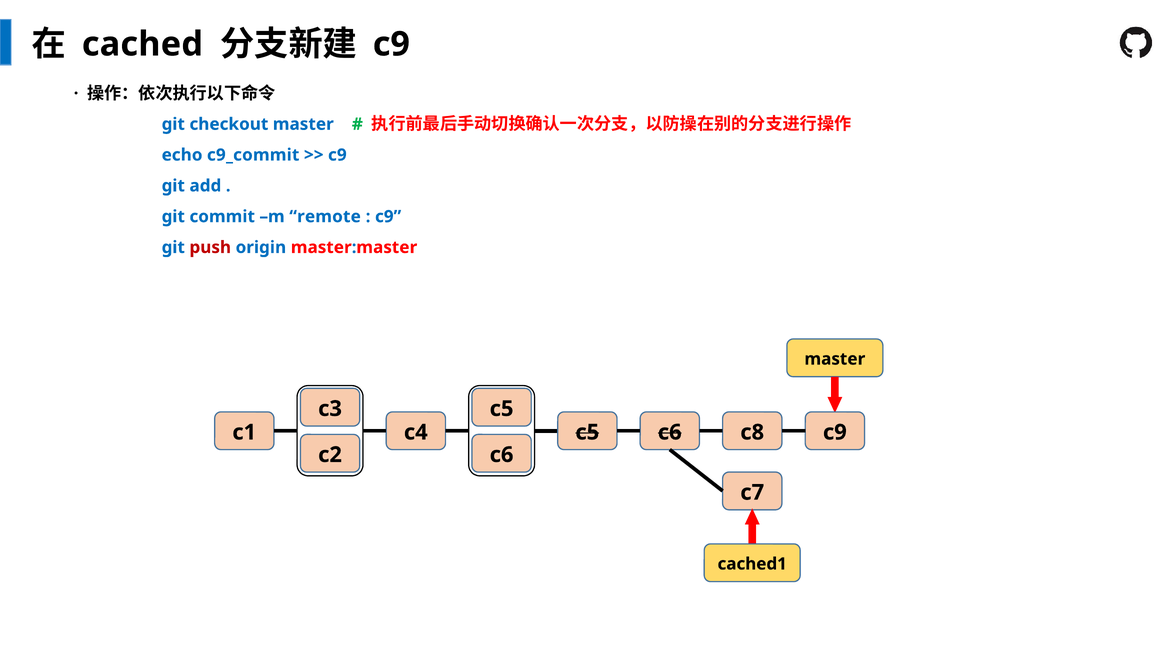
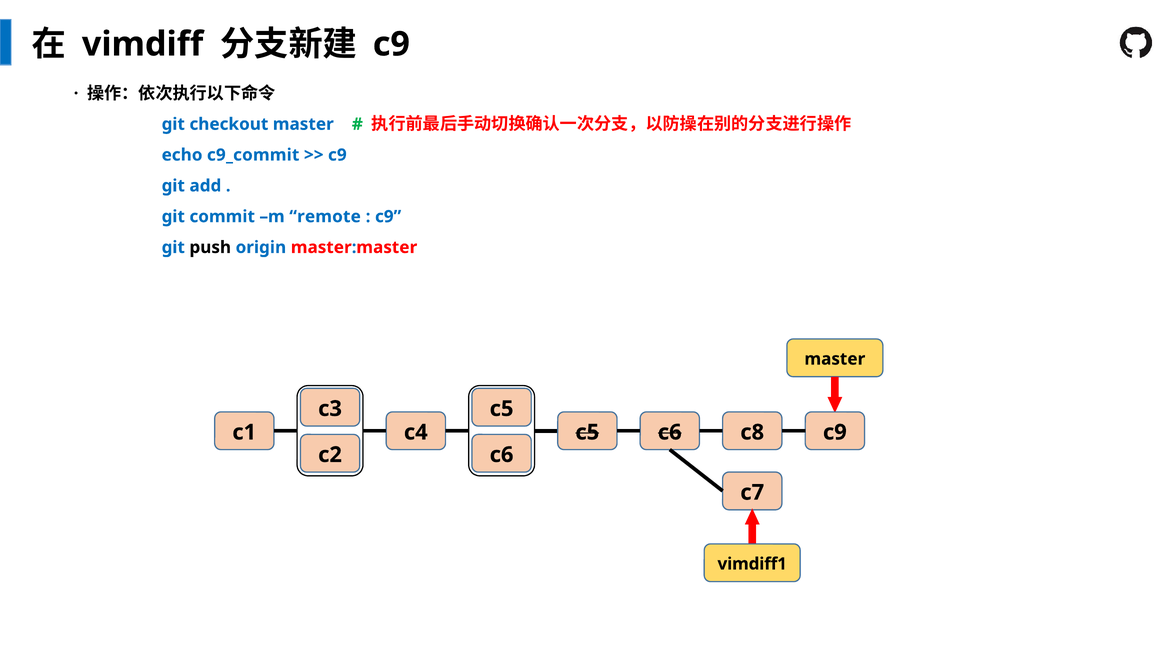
cached: cached -> vimdiff (143, 44)
push colour: red -> black (210, 247)
cached1: cached1 -> vimdiff1 (752, 564)
